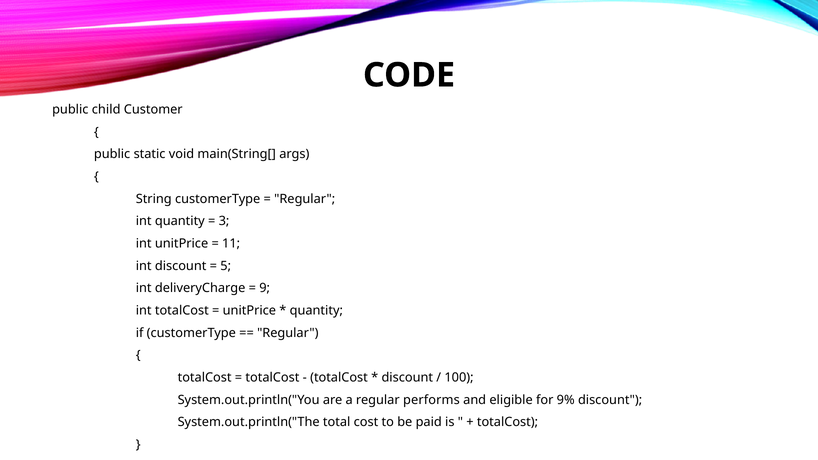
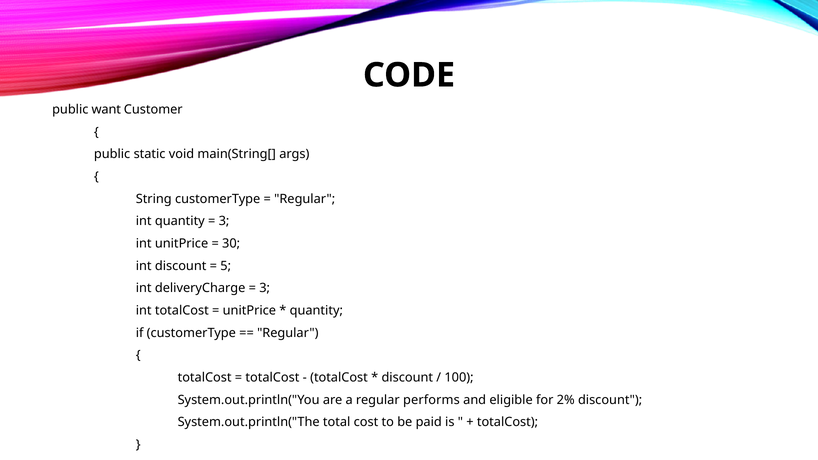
child: child -> want (106, 109)
11: 11 -> 30 (231, 244)
9: 9 -> 3 (265, 288)
9%: 9% -> 2% (566, 400)
